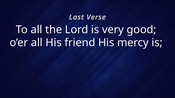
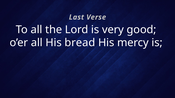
friend: friend -> bread (80, 43)
